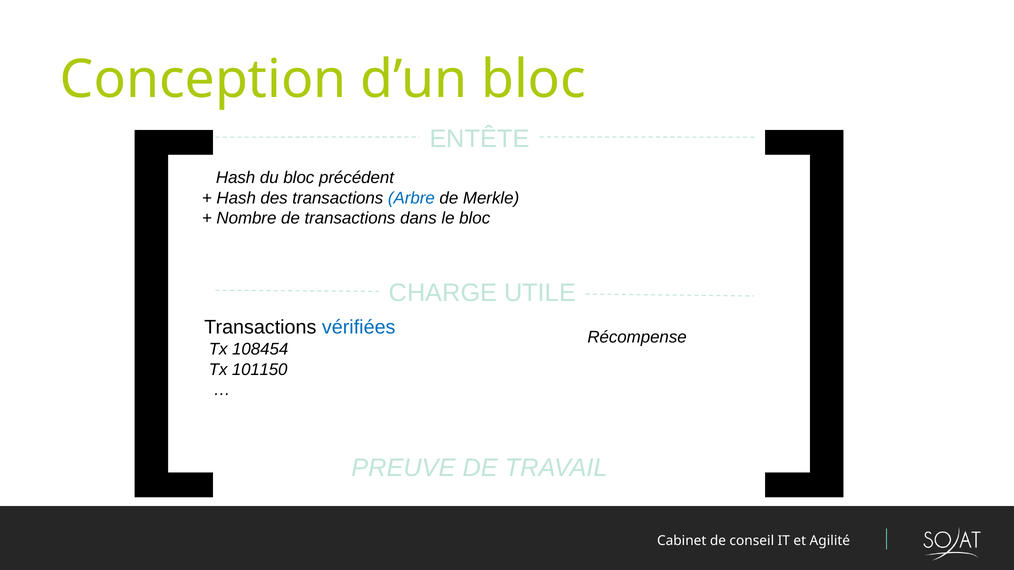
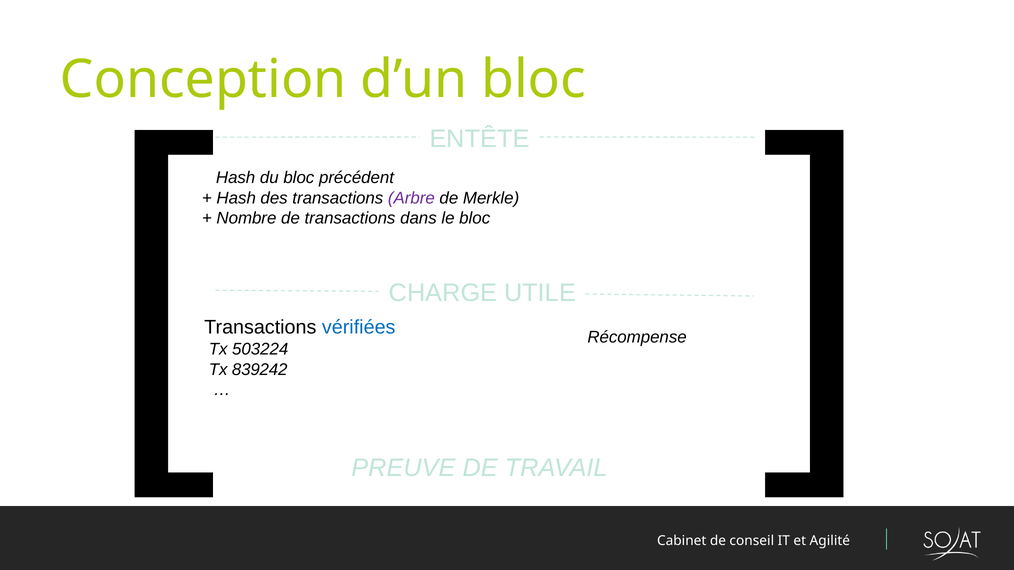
Arbre colour: blue -> purple (411, 198)
108454: 108454 -> 503224 (260, 349)
101150: 101150 -> 839242 (260, 370)
